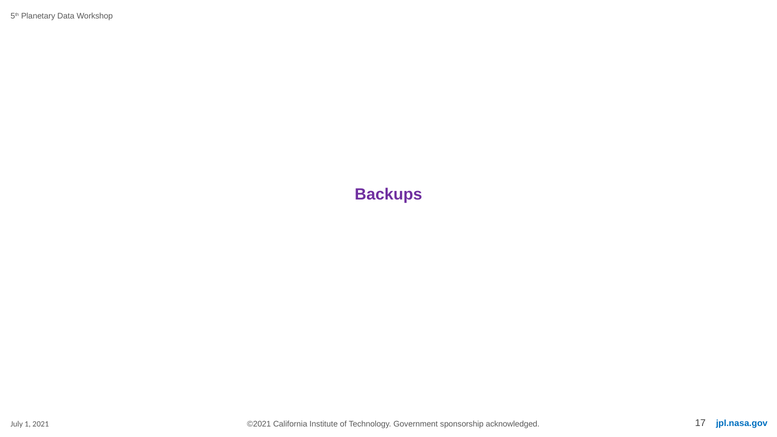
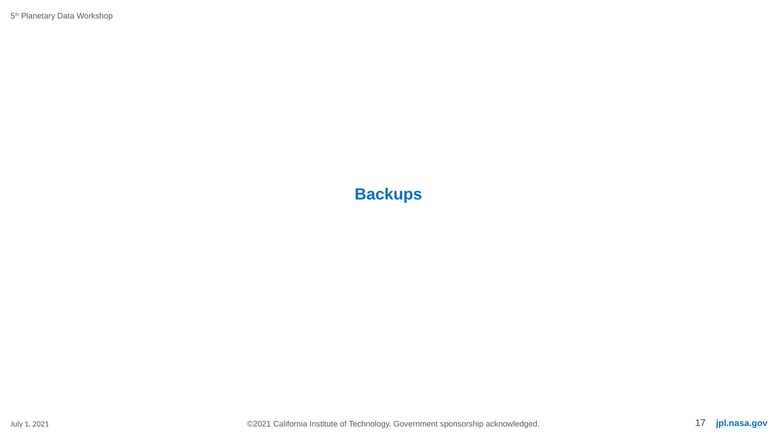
Backups colour: purple -> blue (388, 194)
